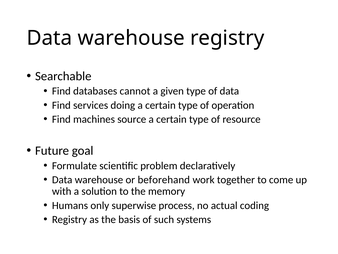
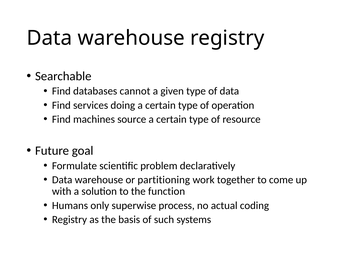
beforehand: beforehand -> partitioning (164, 179)
memory: memory -> function (167, 191)
